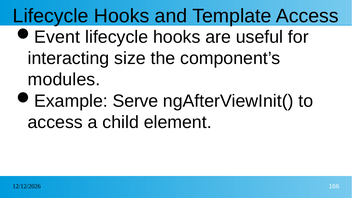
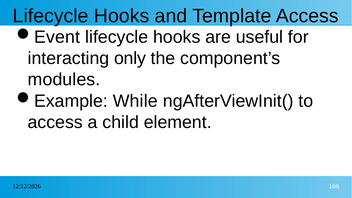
size: size -> only (130, 58)
Serve: Serve -> While (135, 101)
